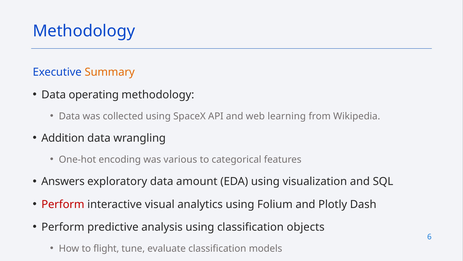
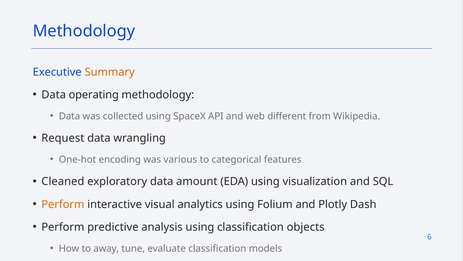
learning: learning -> different (287, 116)
Addition: Addition -> Request (63, 138)
Answers: Answers -> Cleaned (63, 181)
Perform colour: red -> orange (63, 204)
flight: flight -> away (106, 248)
